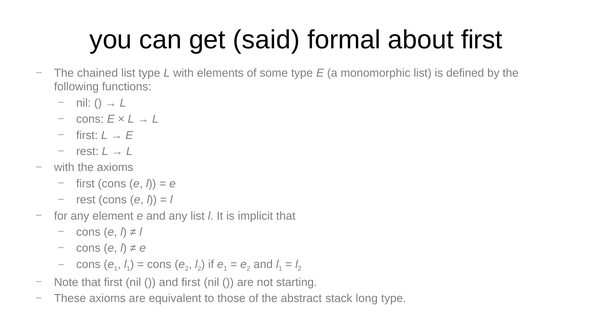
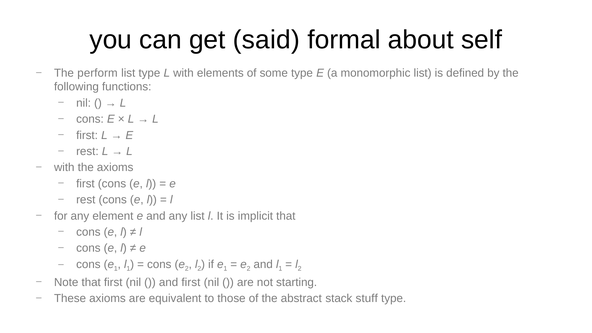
about first: first -> self (482, 40)
chained: chained -> perform (97, 73)
long: long -> stuff (367, 298)
